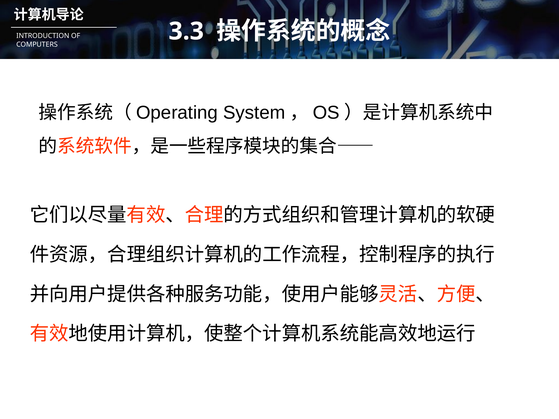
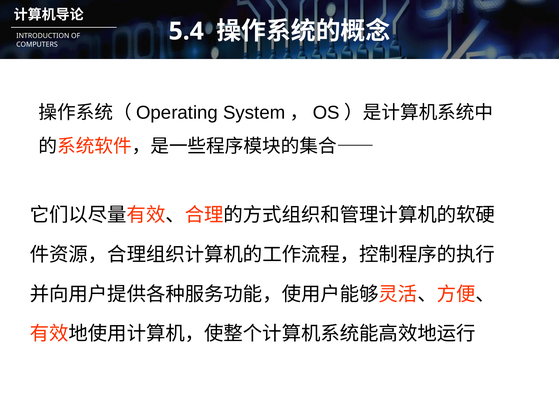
3.3: 3.3 -> 5.4 (186, 31)
